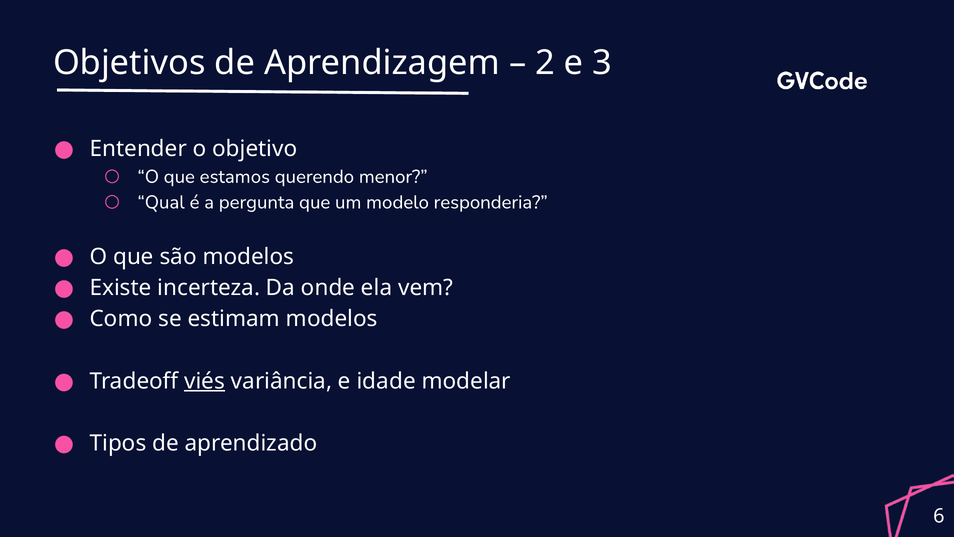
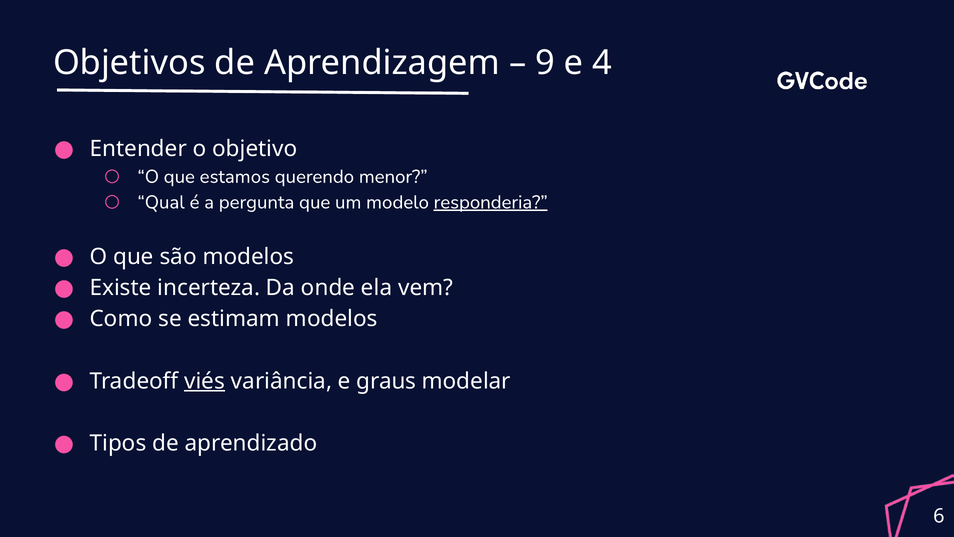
2: 2 -> 9 (545, 63)
3: 3 -> 4 (602, 63)
responderia underline: none -> present (491, 202)
idade: idade -> graus (386, 381)
